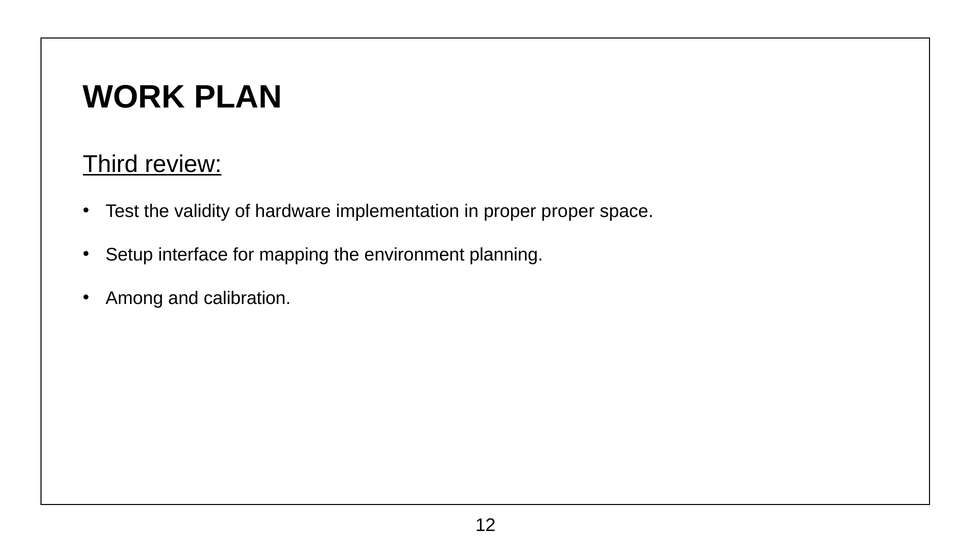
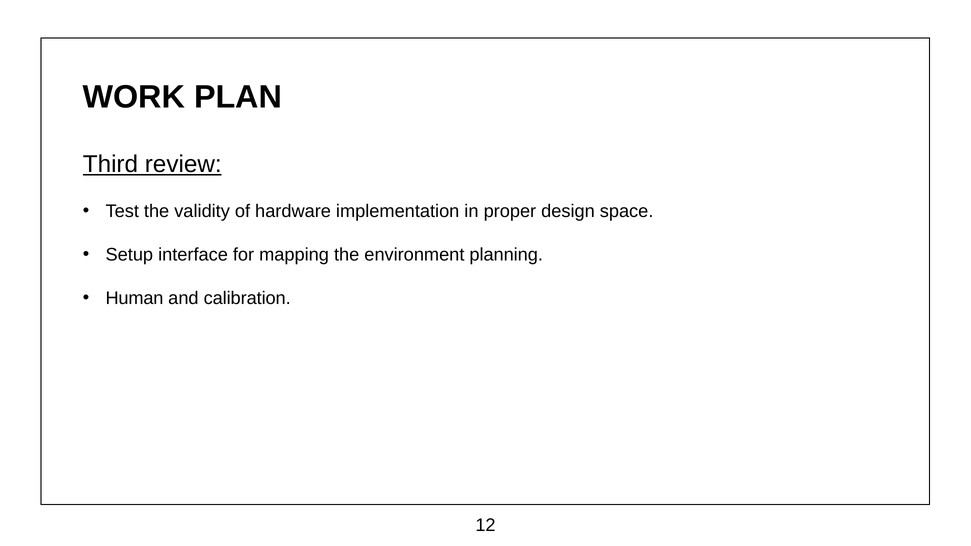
proper proper: proper -> design (568, 211)
Among: Among -> Human (134, 299)
